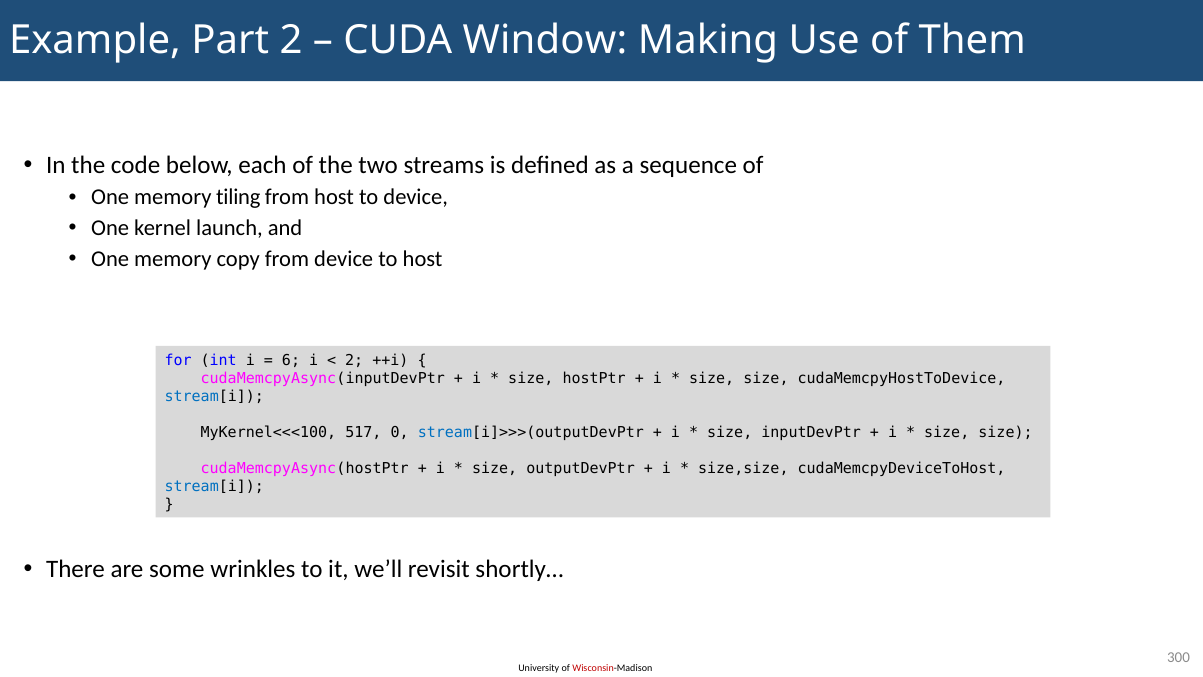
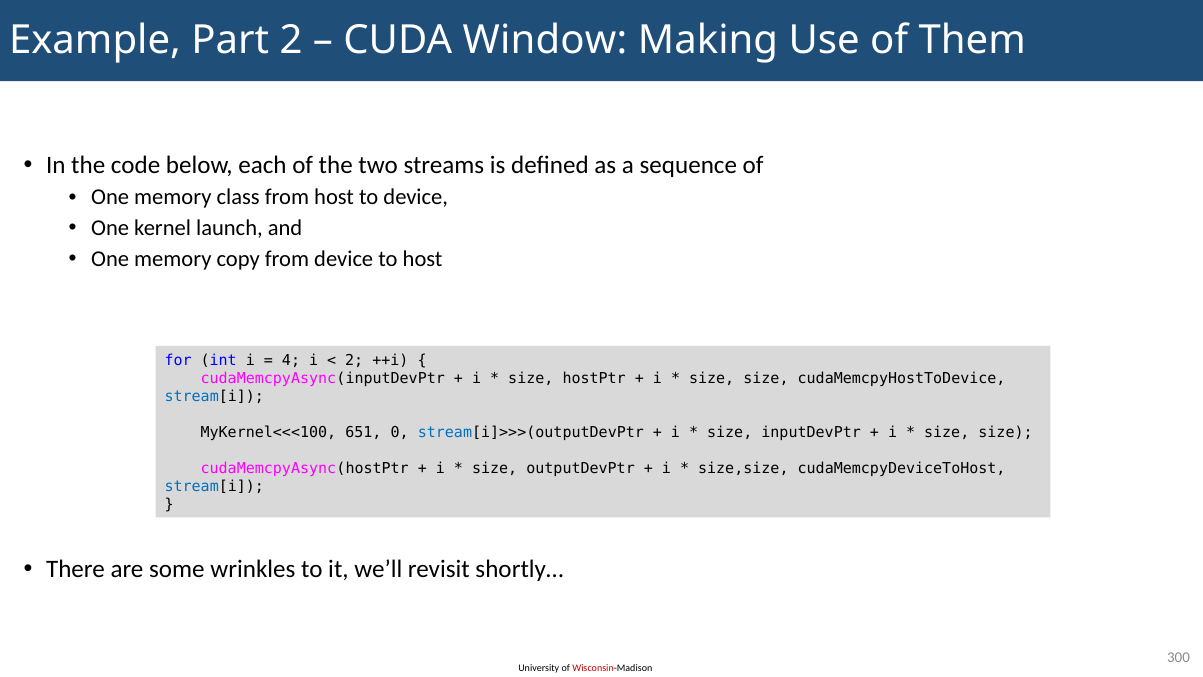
tiling: tiling -> class (238, 197)
6: 6 -> 4 (291, 360)
517: 517 -> 651 (363, 433)
